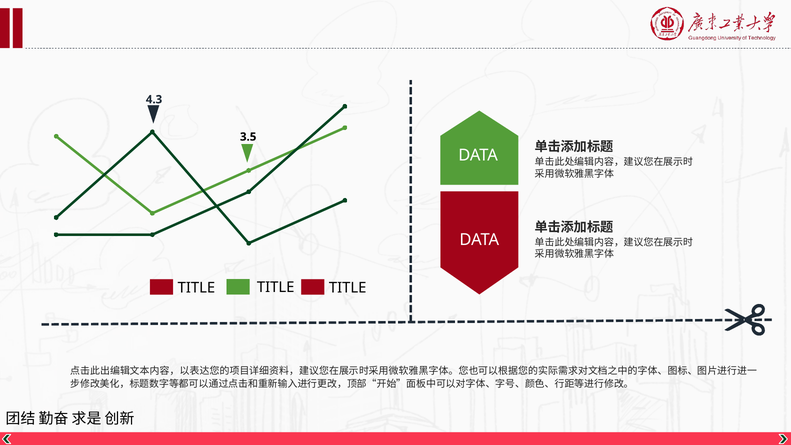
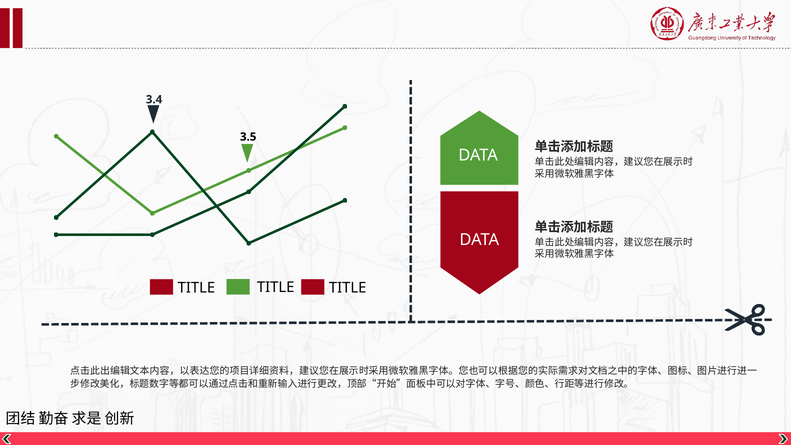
4.3: 4.3 -> 3.4 (154, 99)
